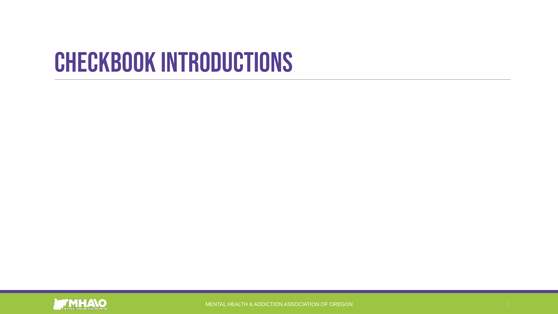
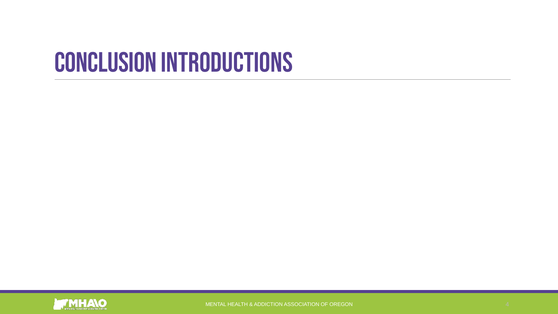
Checkbook: Checkbook -> Conclusion (106, 63)
